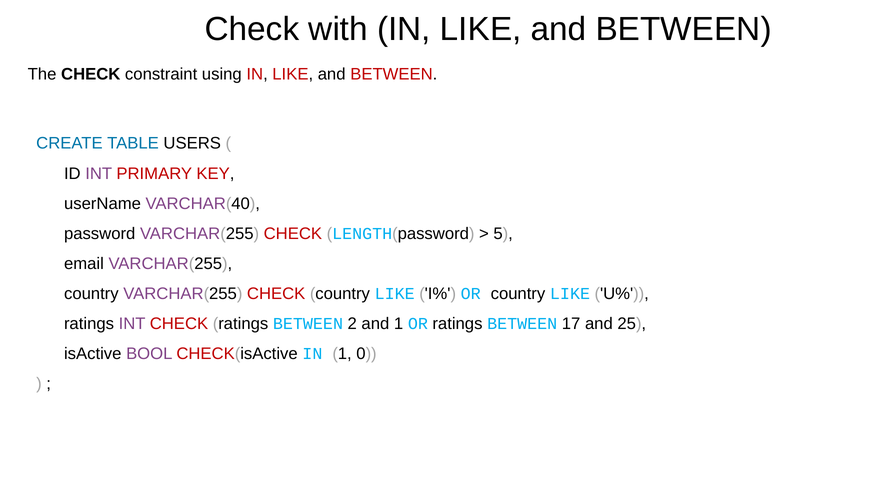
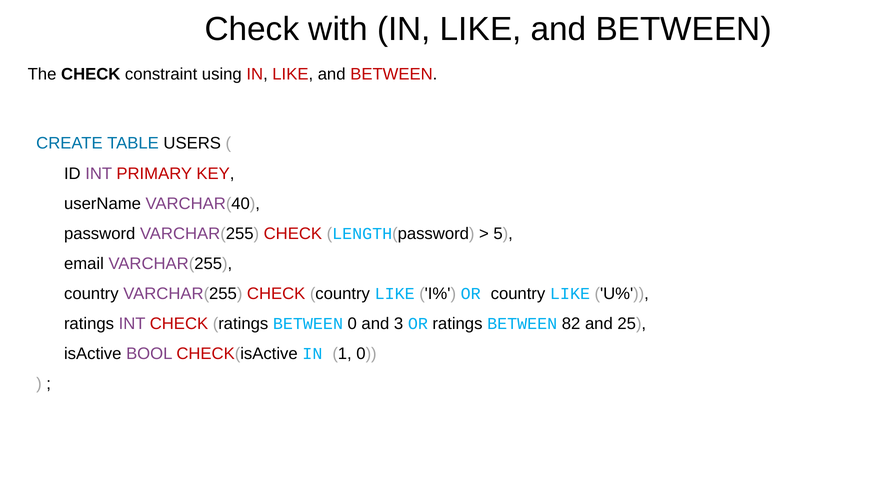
BETWEEN 2: 2 -> 0 (352, 324)
and 1: 1 -> 3 (399, 324)
17: 17 -> 82 (571, 324)
